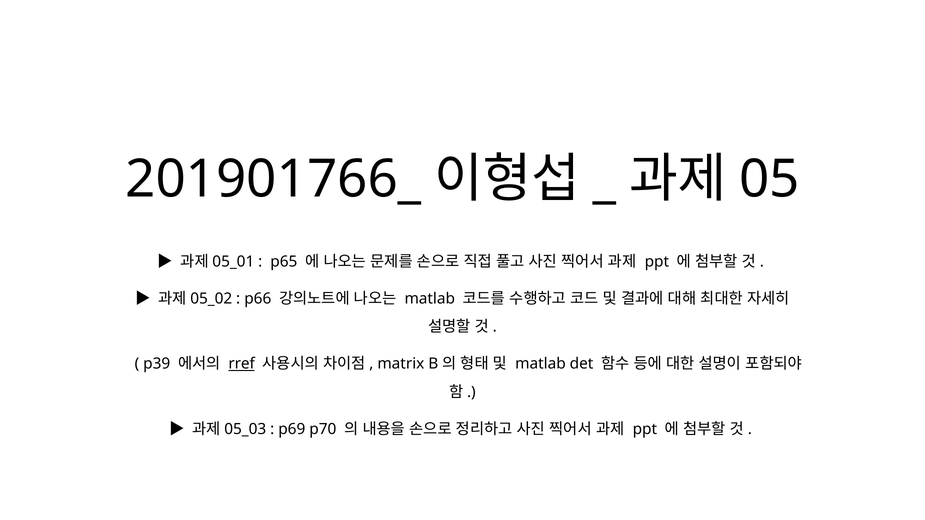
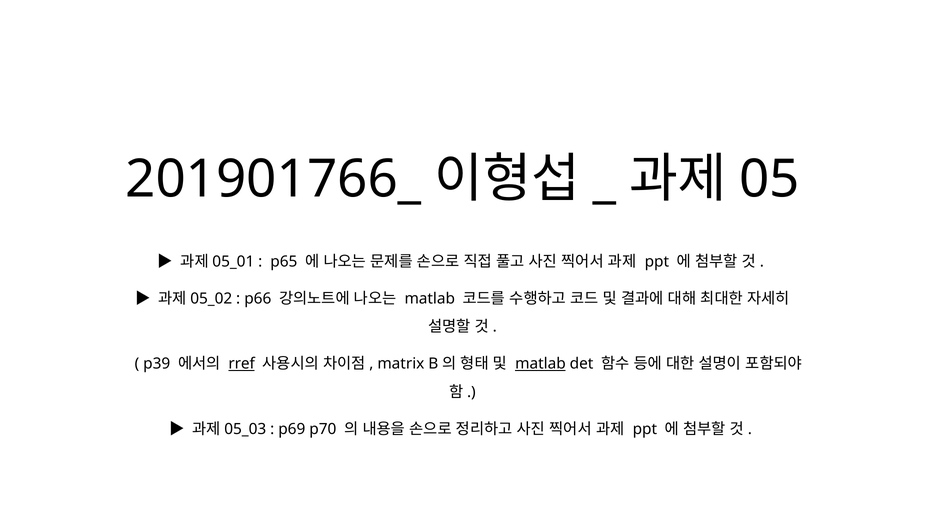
matlab underline: none -> present (540, 364)
